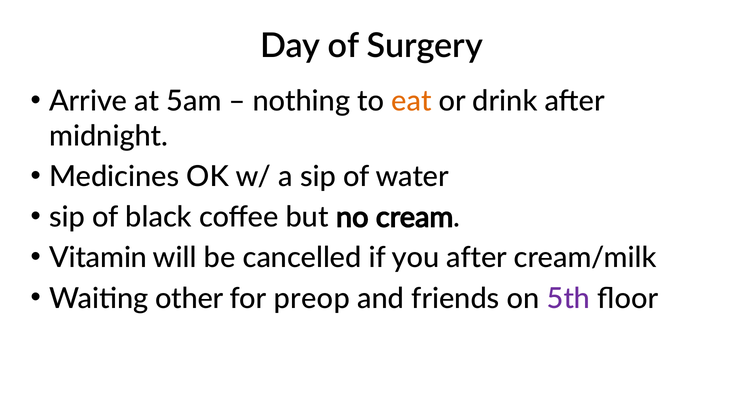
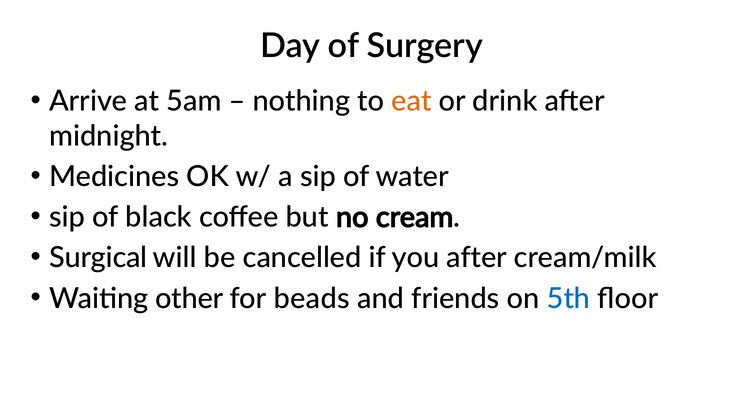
Vitamin: Vitamin -> Surgical (98, 258)
preop: preop -> beads (312, 299)
5th colour: purple -> blue (568, 299)
